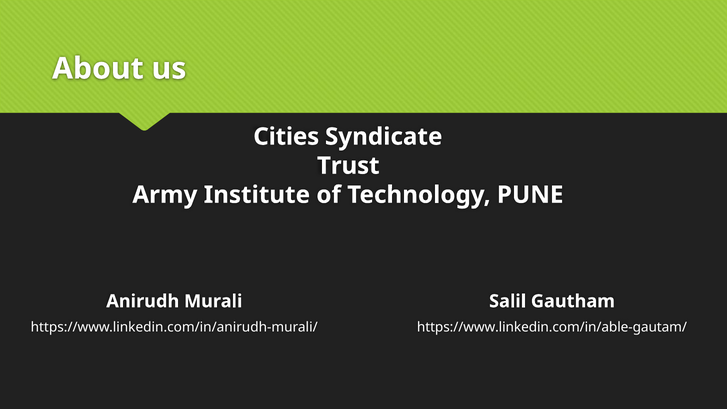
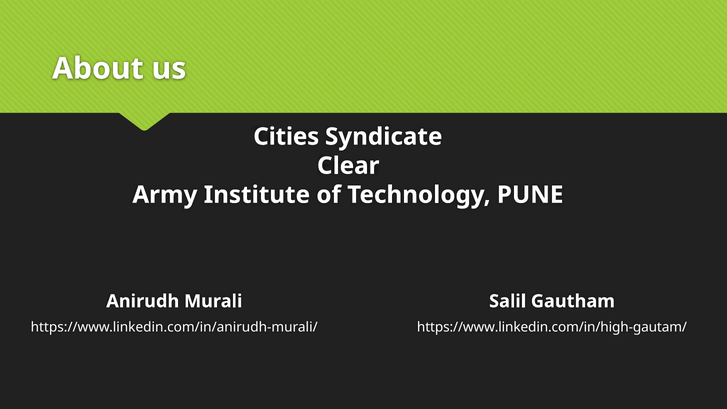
Trust: Trust -> Clear (348, 166)
https://www.linkedin.com/in/able-gautam/: https://www.linkedin.com/in/able-gautam/ -> https://www.linkedin.com/in/high-gautam/ (552, 327)
